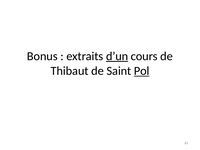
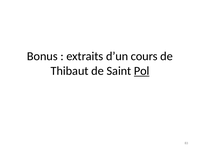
d’un underline: present -> none (117, 56)
